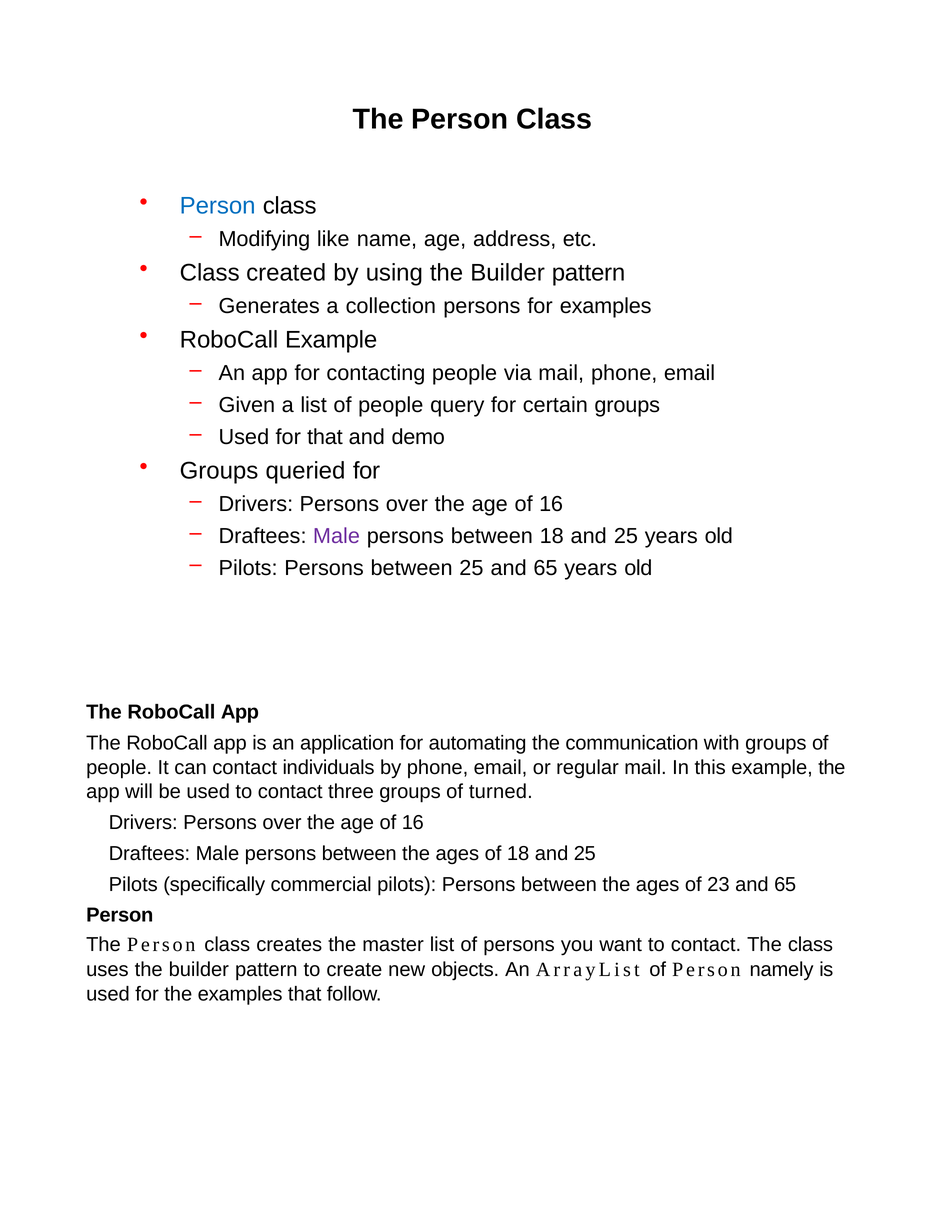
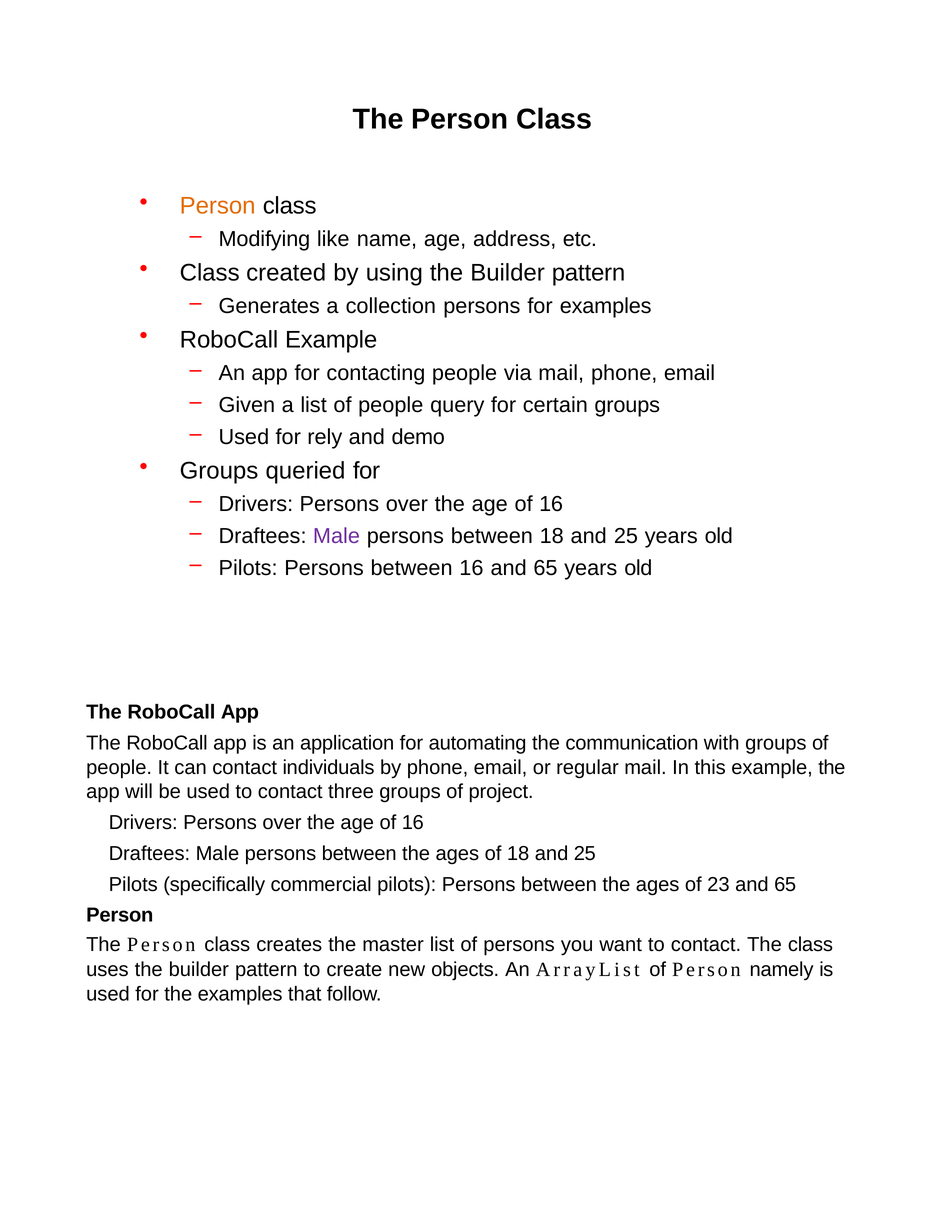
Person colour: blue -> orange (218, 206)
for that: that -> rely (325, 437)
between 25: 25 -> 16 (471, 568)
turned: turned -> project (501, 791)
